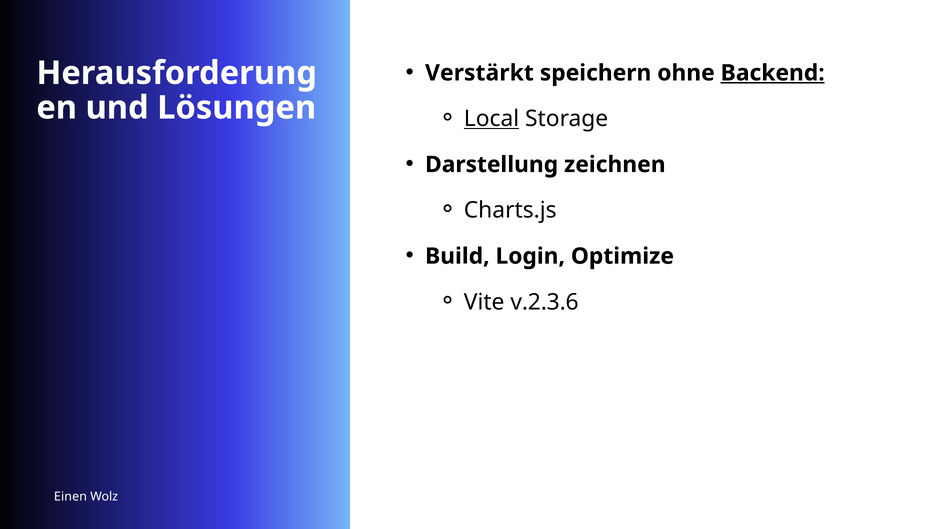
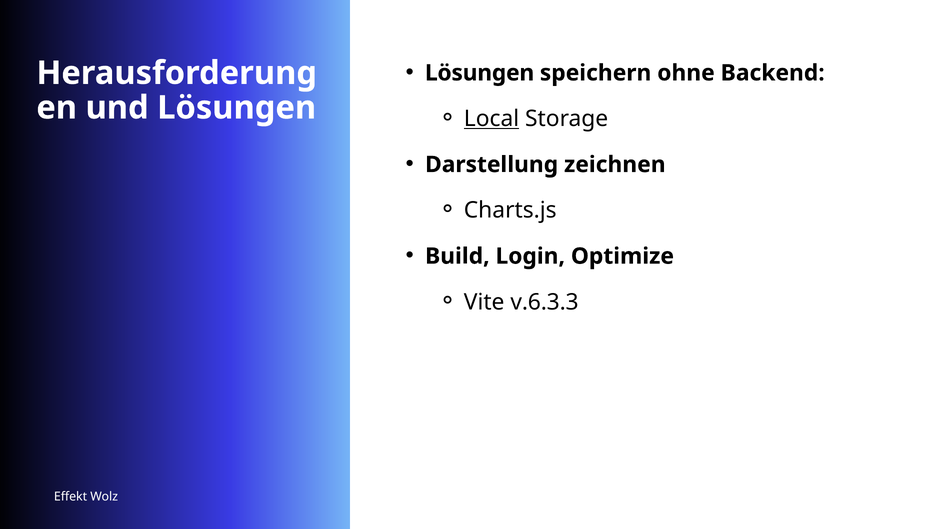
Verstärkt: Verstärkt -> Lösungen (480, 73)
Backend underline: present -> none (773, 73)
v.2.3.6: v.2.3.6 -> v.6.3.3 (545, 302)
Einen: Einen -> Effekt (71, 497)
